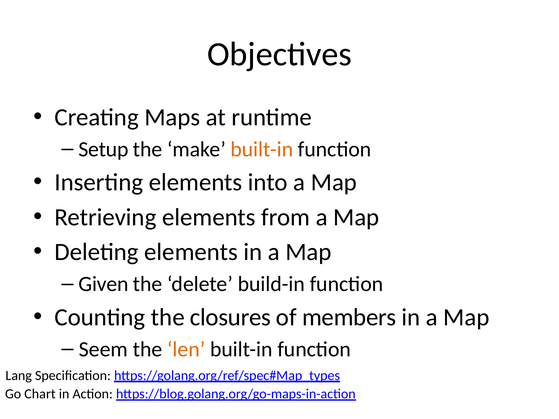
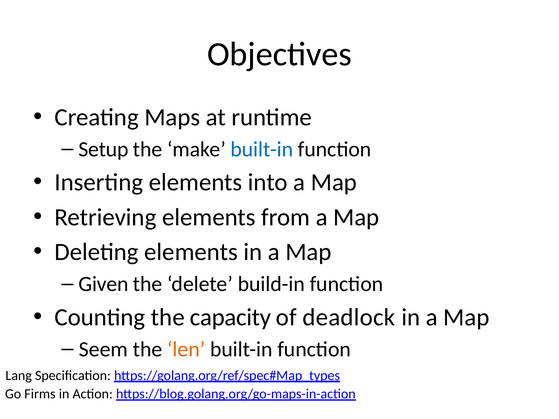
built-in colour: orange -> blue (262, 149)
closures: closures -> capacity (230, 317)
members: members -> deadlock (349, 317)
Chart: Chart -> Firms (40, 394)
